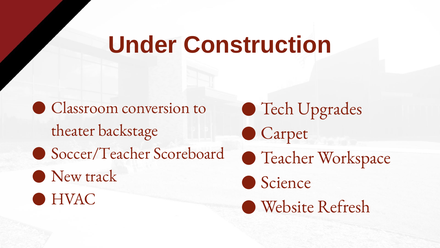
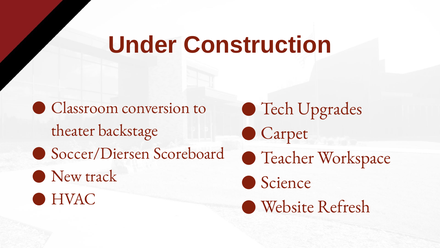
Soccer/Teacher: Soccer/Teacher -> Soccer/Diersen (101, 153)
